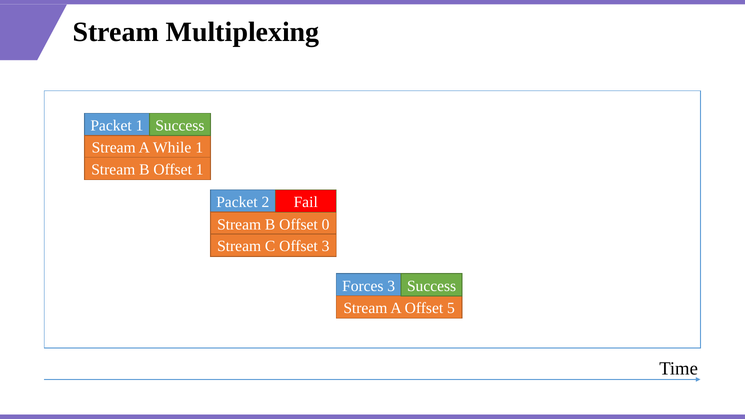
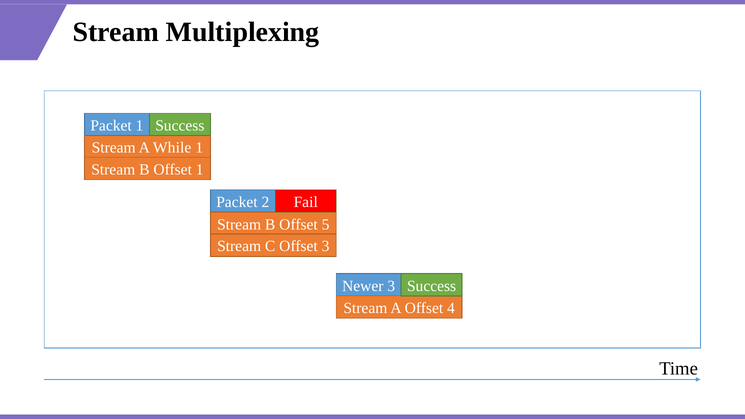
0: 0 -> 5 (326, 224)
Forces: Forces -> Newer (363, 286)
5: 5 -> 4 (451, 308)
